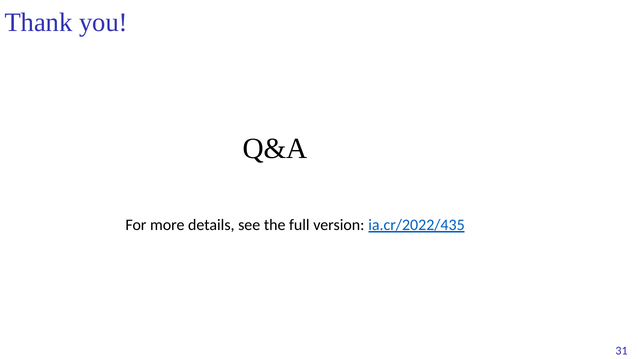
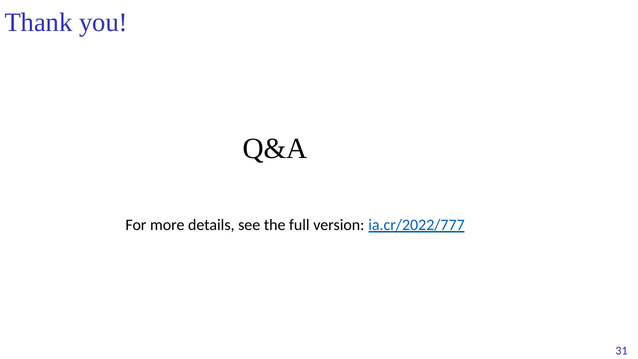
ia.cr/2022/435: ia.cr/2022/435 -> ia.cr/2022/777 (416, 225)
